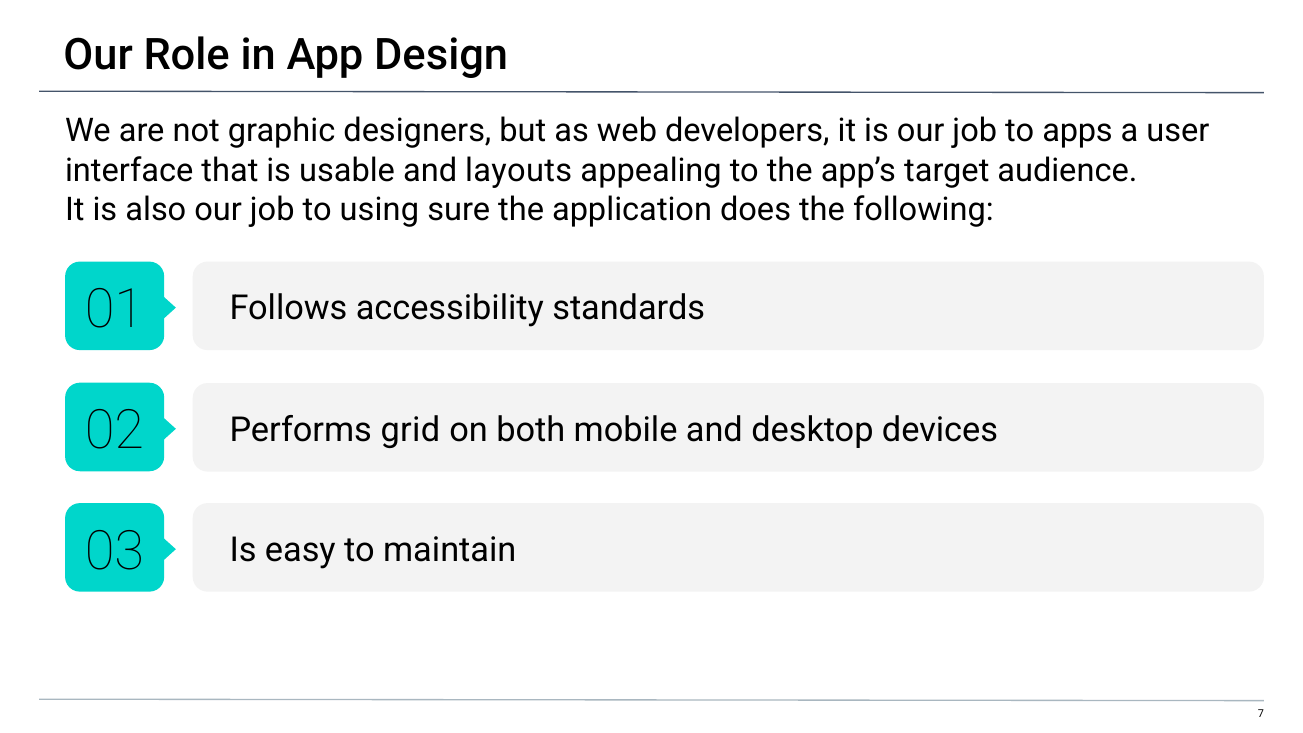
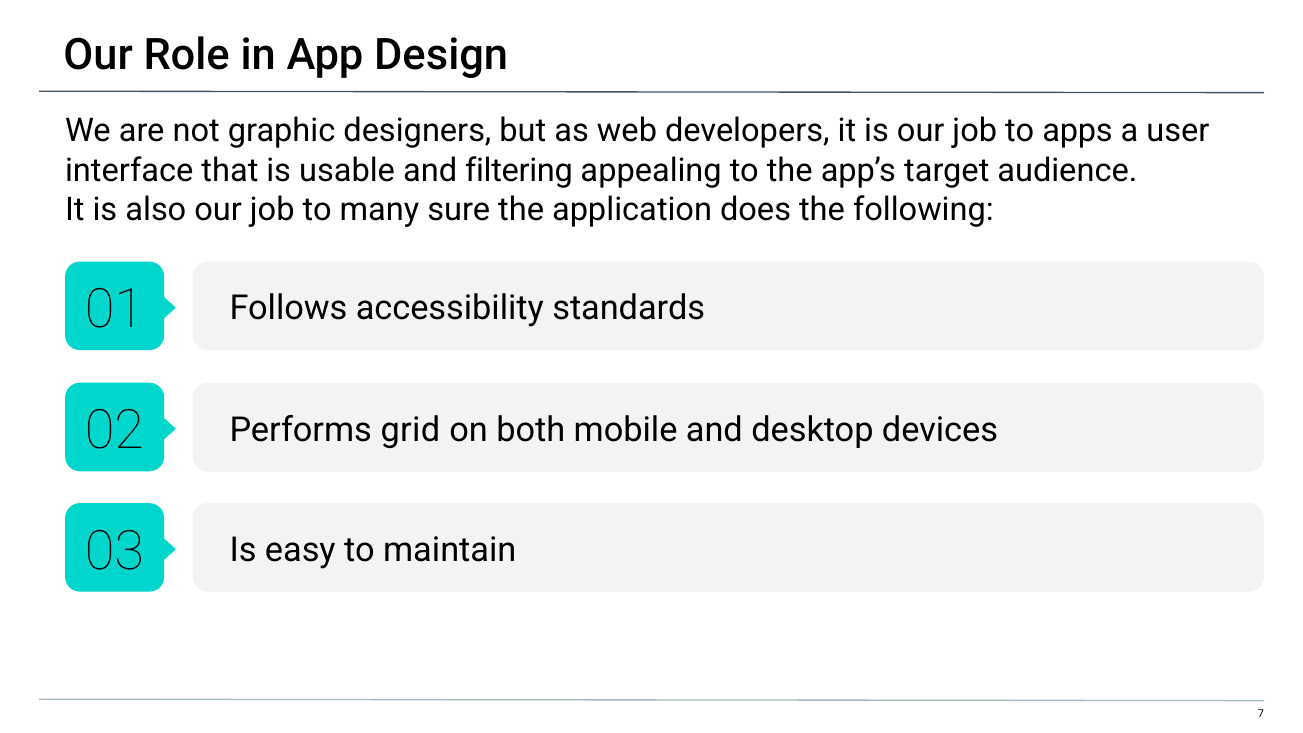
layouts: layouts -> filtering (519, 170)
using: using -> many (379, 209)
